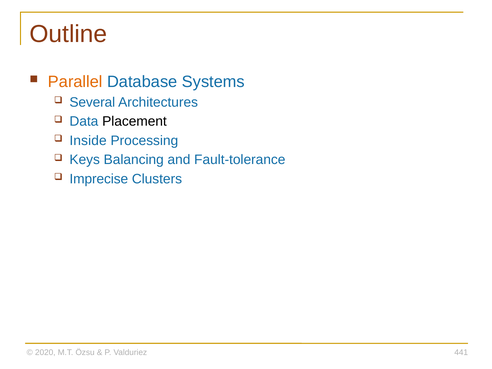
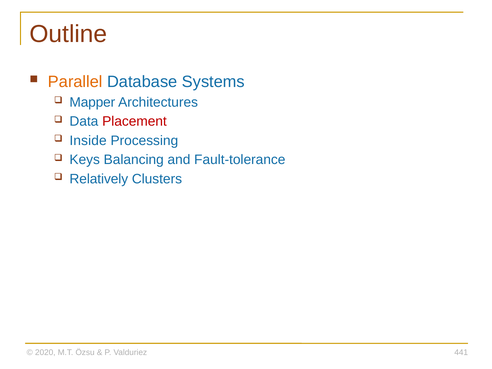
Several: Several -> Mapper (92, 102)
Placement colour: black -> red (134, 121)
Imprecise: Imprecise -> Relatively (99, 179)
